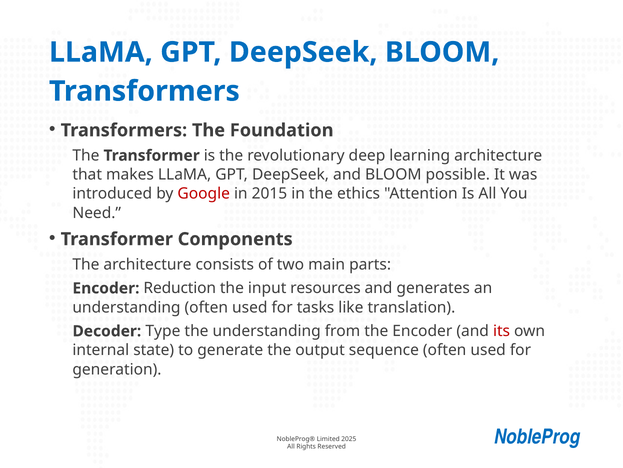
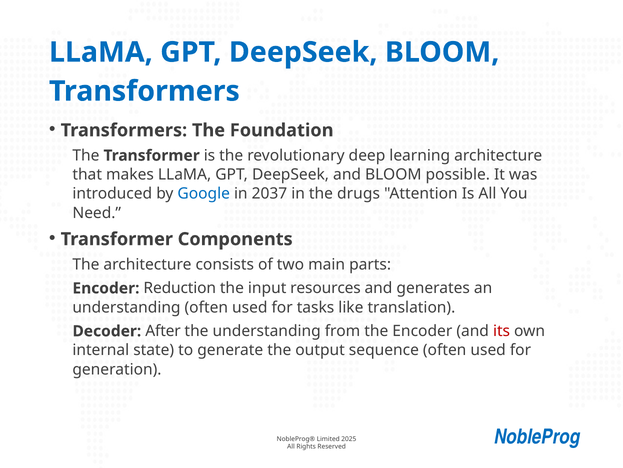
Google colour: red -> blue (204, 194)
2015: 2015 -> 2037 (269, 194)
ethics: ethics -> drugs (359, 194)
Type: Type -> After (163, 331)
